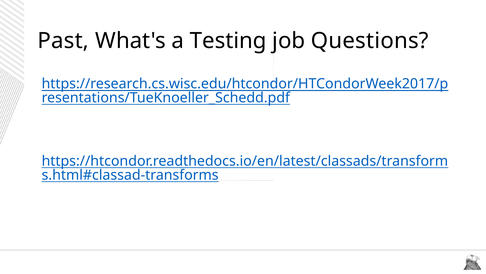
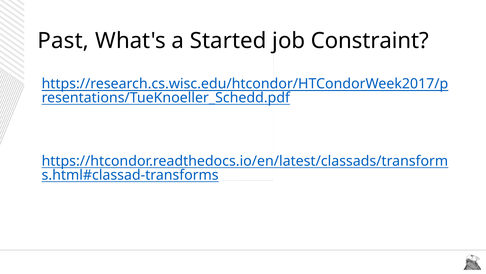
Testing: Testing -> Started (228, 41)
Questions: Questions -> Constraint (370, 41)
